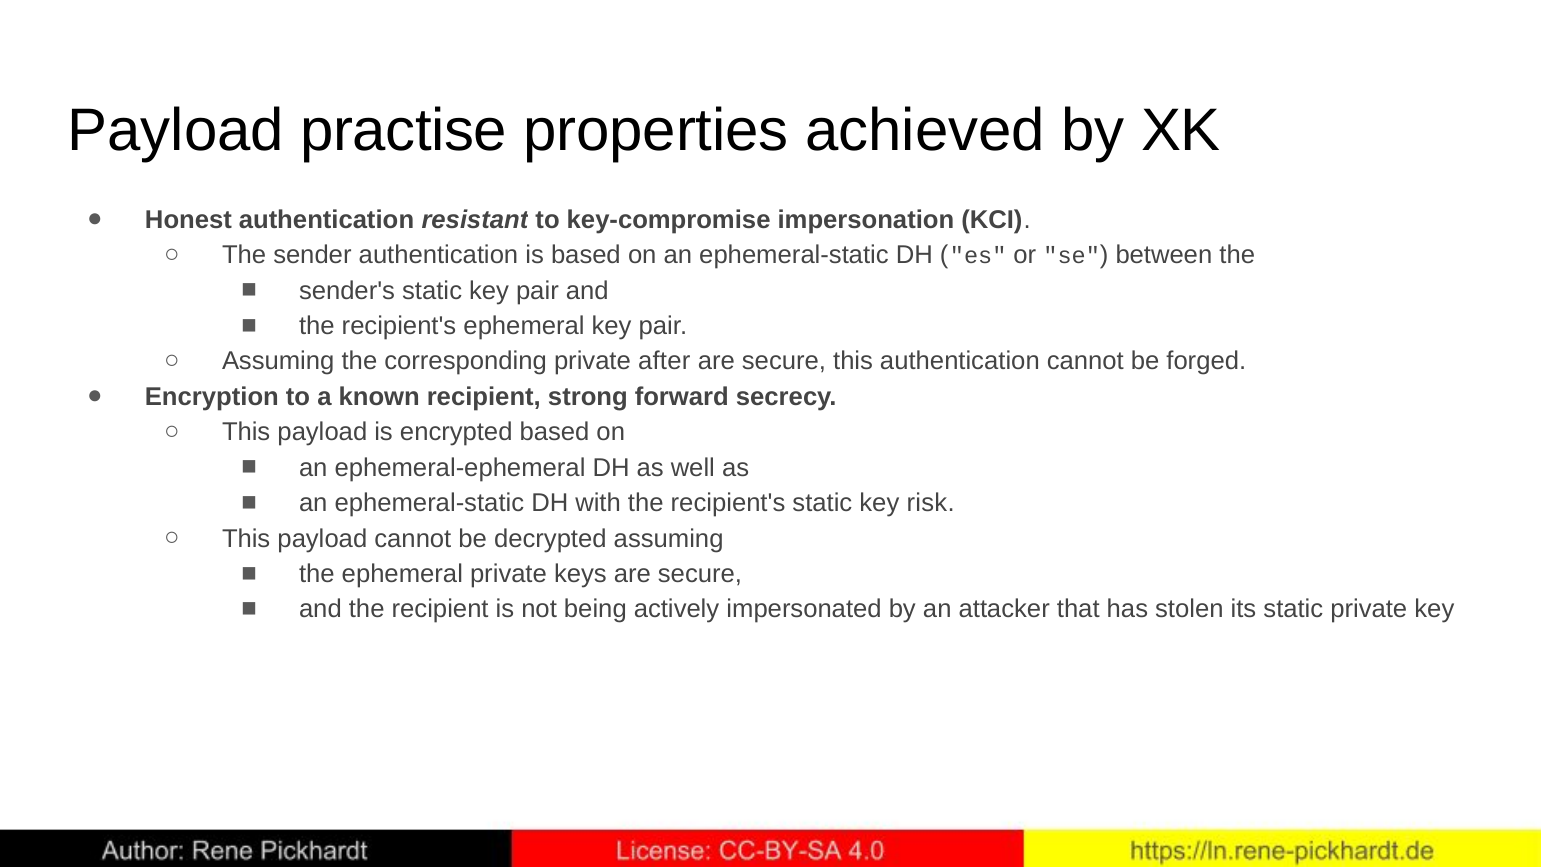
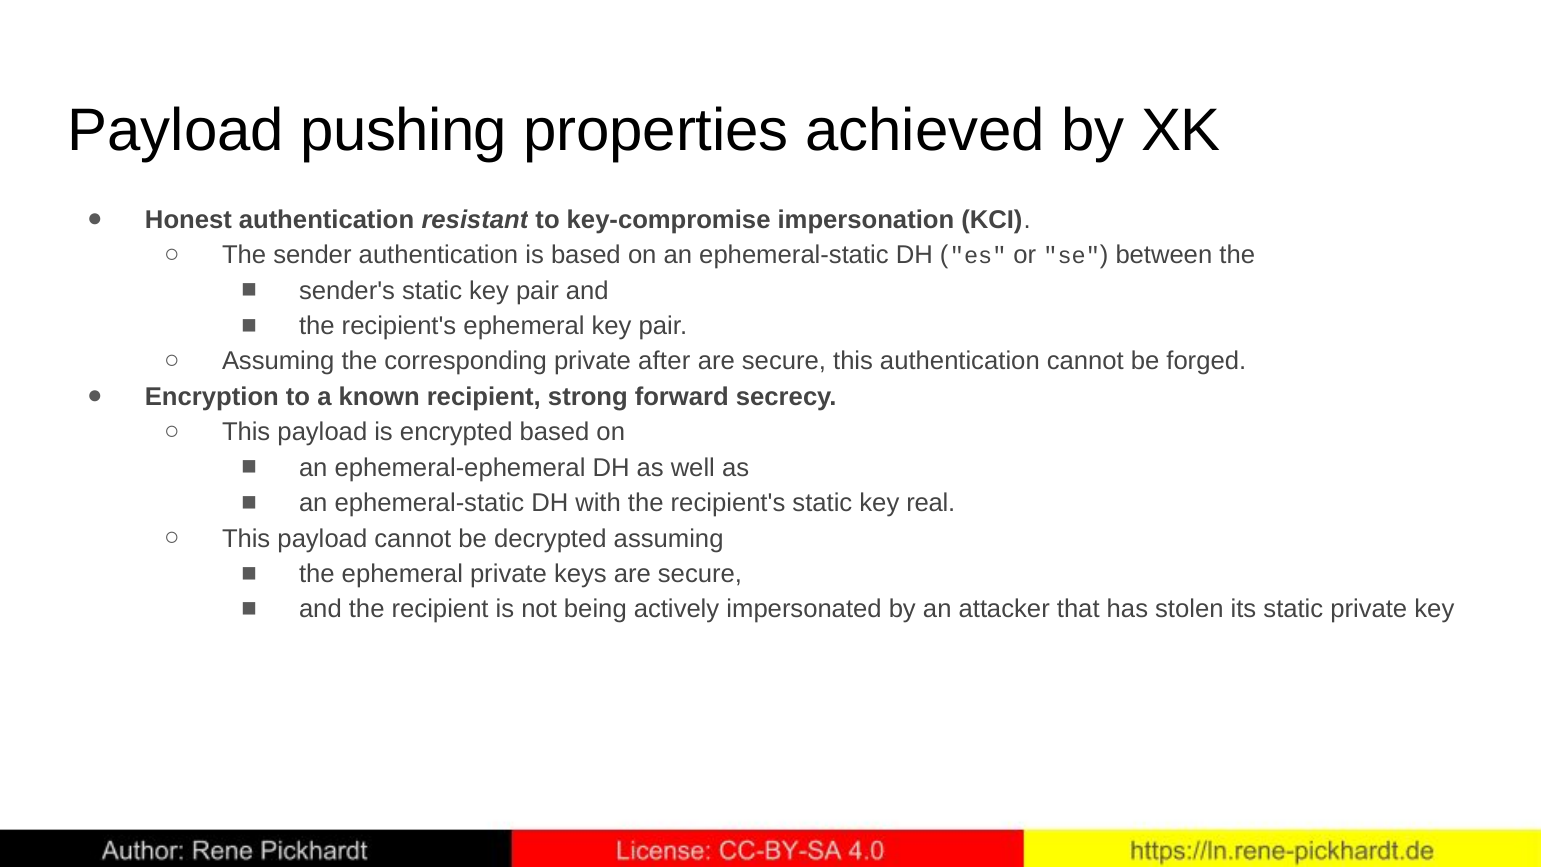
practise: practise -> pushing (404, 131)
risk: risk -> real (931, 503)
